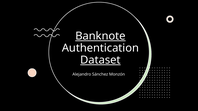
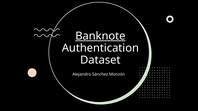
Dataset underline: present -> none (100, 60)
